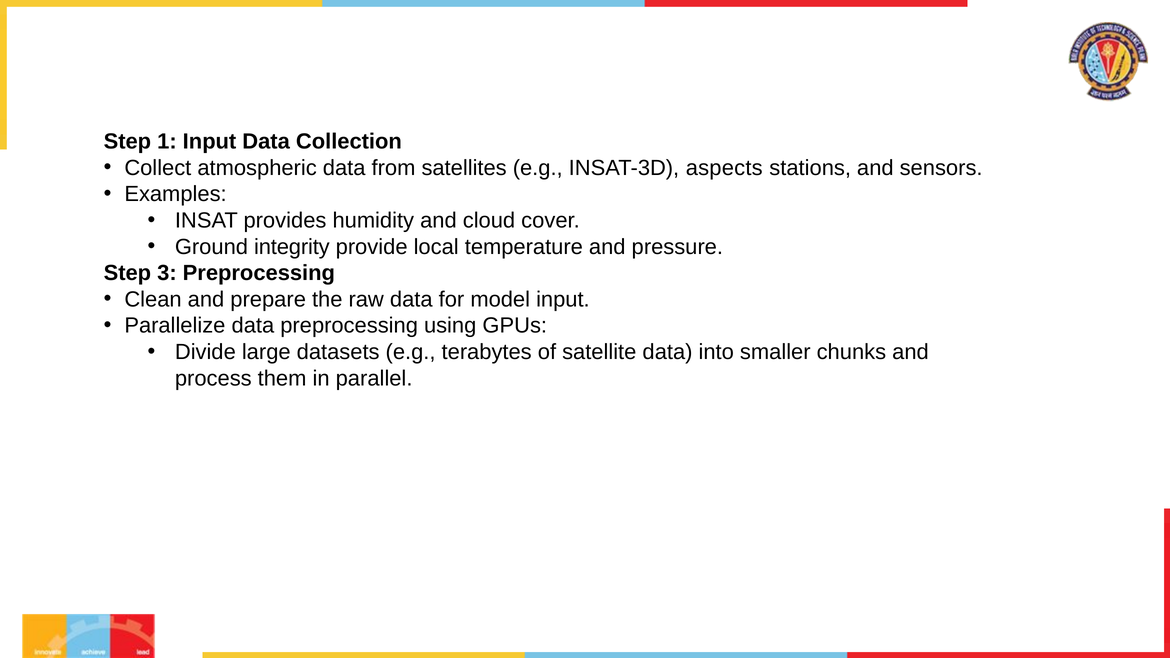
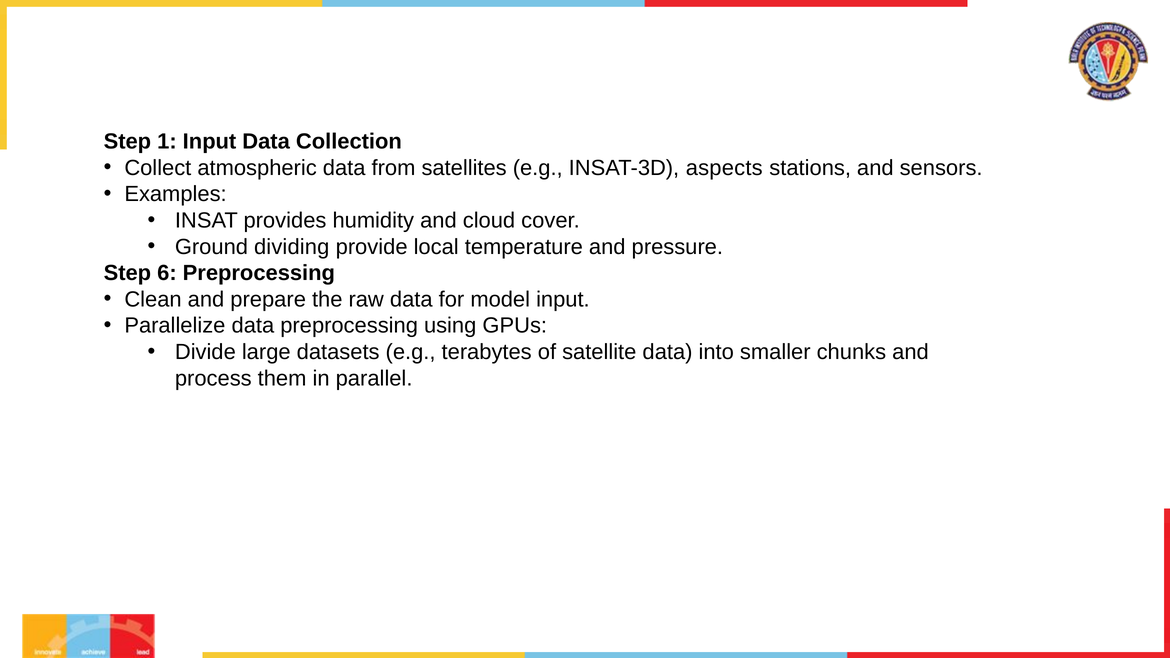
integrity: integrity -> dividing (292, 247)
3: 3 -> 6 (167, 273)
